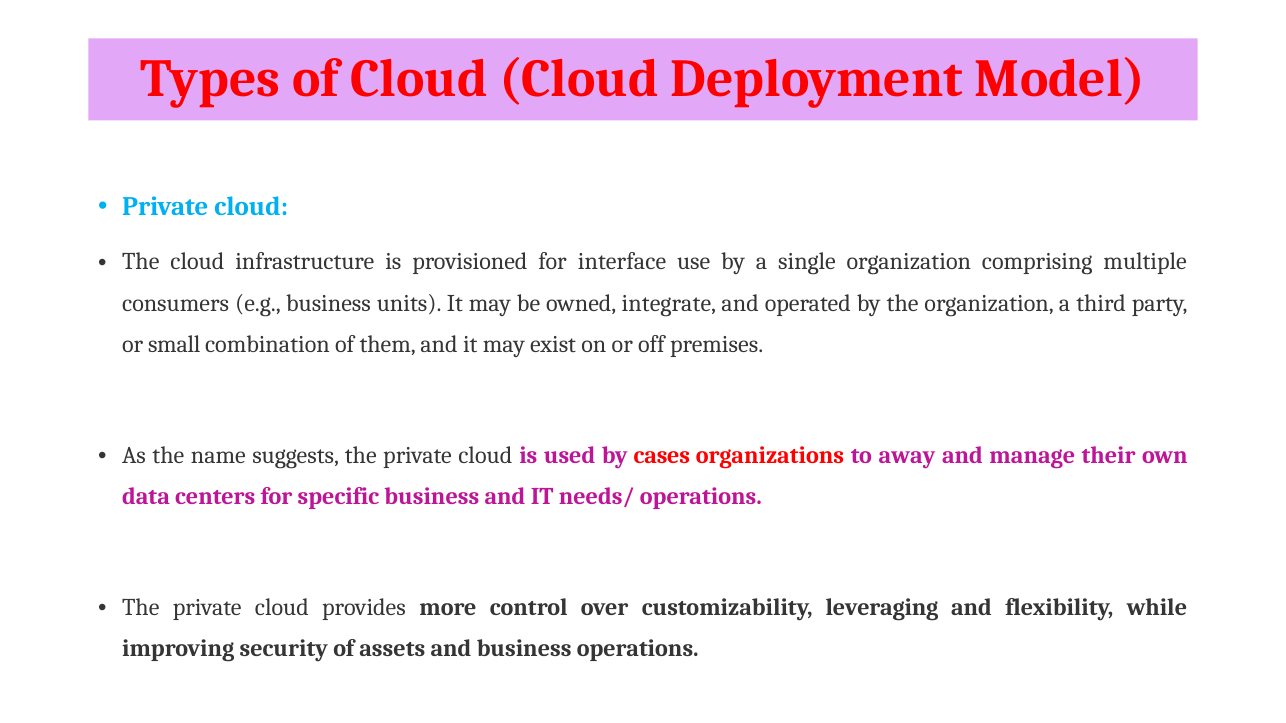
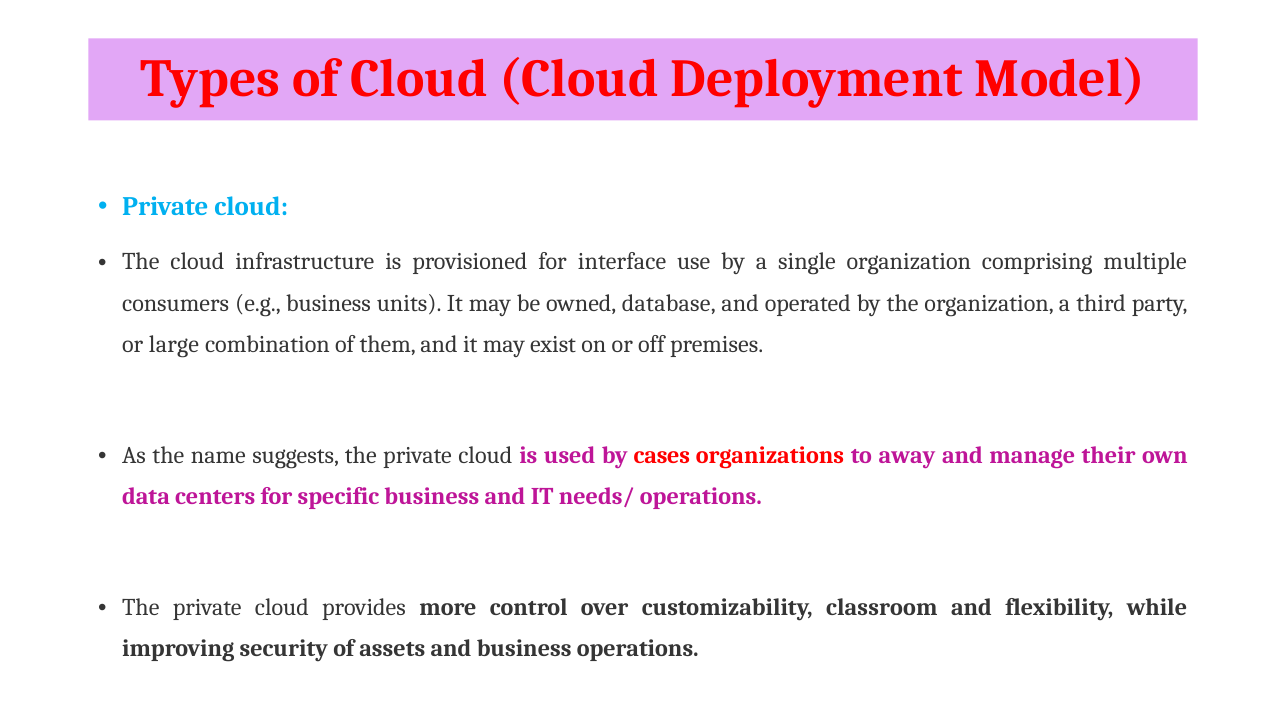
integrate: integrate -> database (669, 303)
small: small -> large (174, 345)
leveraging: leveraging -> classroom (882, 607)
